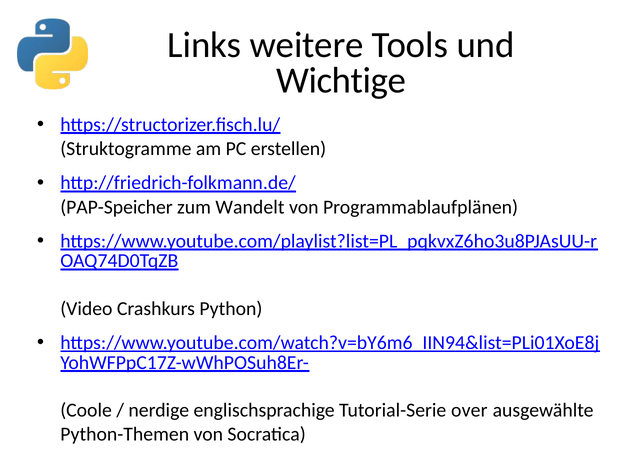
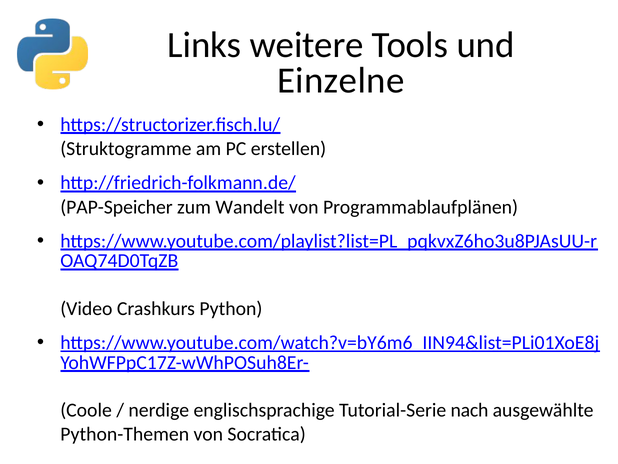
Wichtige: Wichtige -> Einzelne (341, 80)
over: over -> nach (470, 410)
